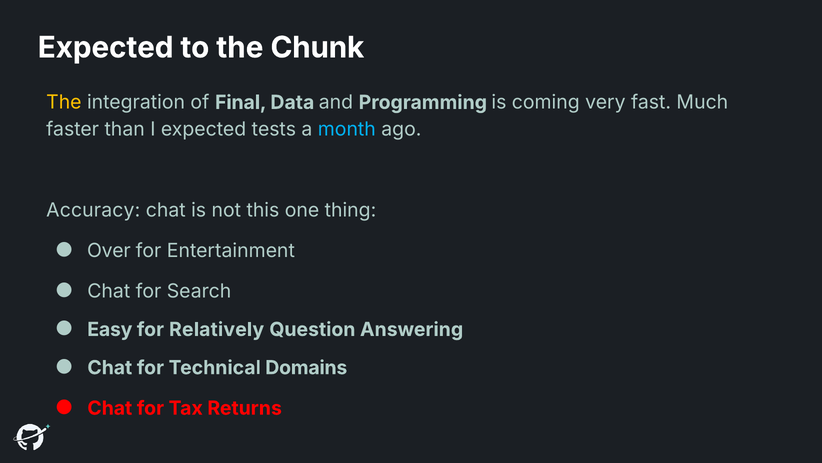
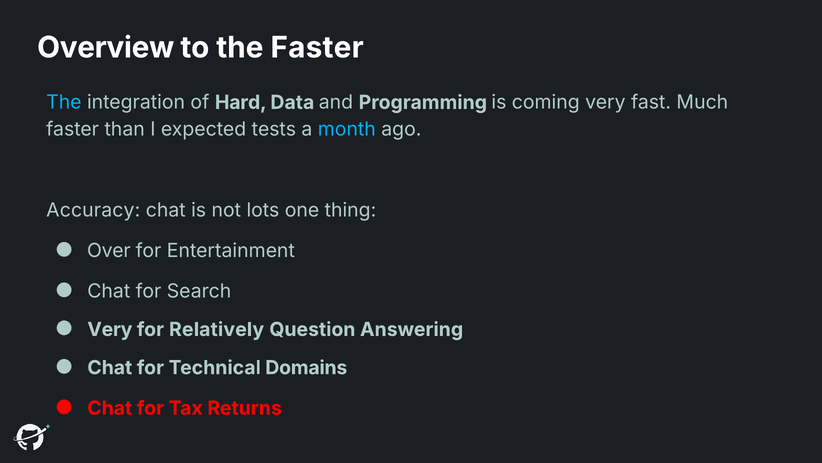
Expected: Expected -> Overview (106, 48)
the Chunk: Chunk -> Faster (317, 48)
The colour: yellow -> light blue (64, 102)
Final: Final -> Hard (241, 102)
this: this -> lots (263, 210)
Easy: Easy -> Very (110, 329)
